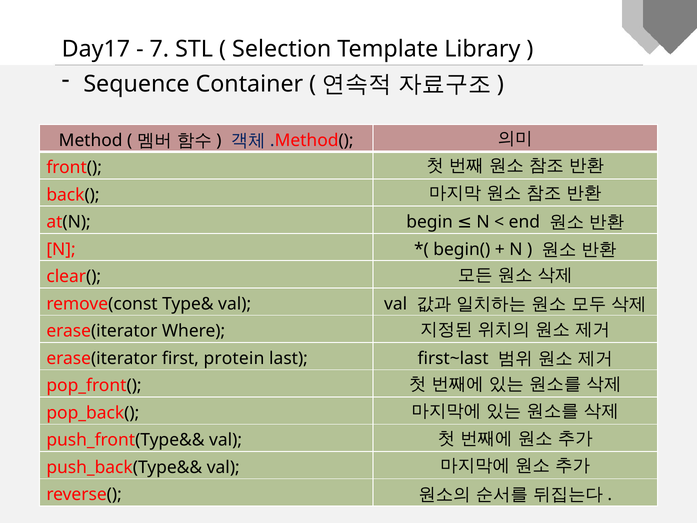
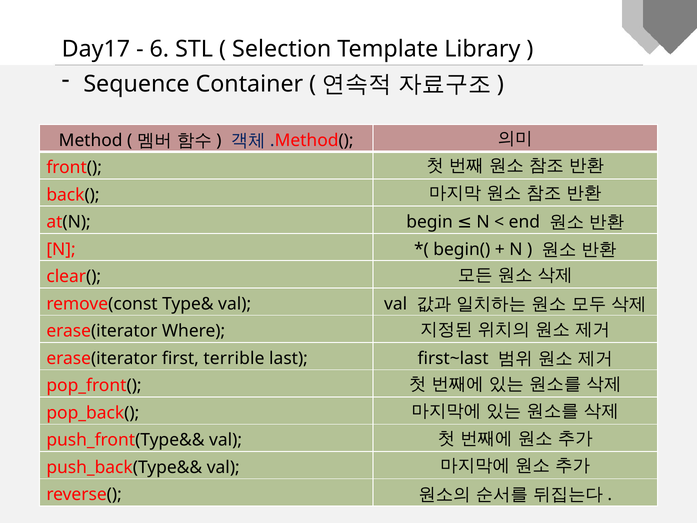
7: 7 -> 6 (159, 49)
protein: protein -> terrible (234, 358)
